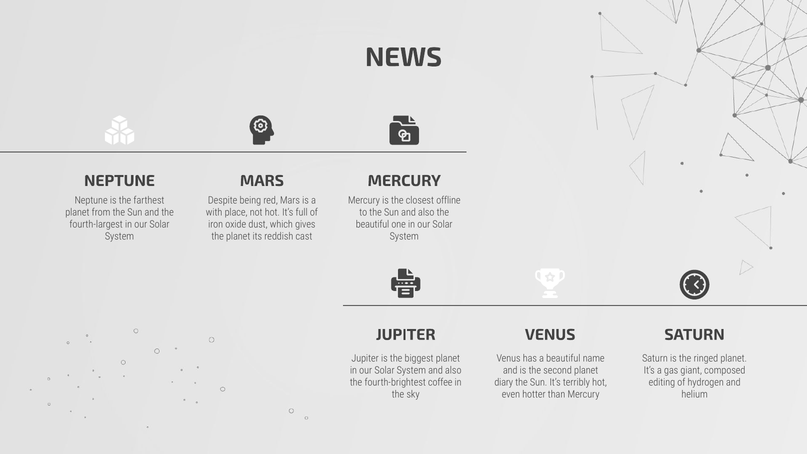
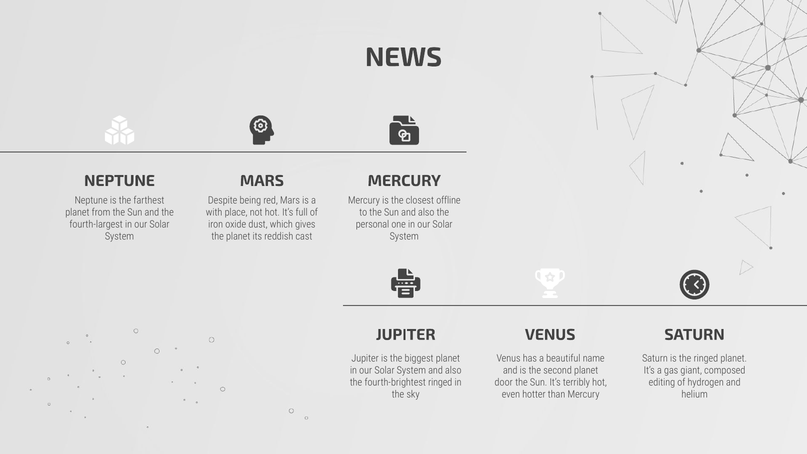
beautiful: beautiful -> personal (373, 225)
fourth-brightest coffee: coffee -> ringed (440, 382)
diary: diary -> door (504, 382)
